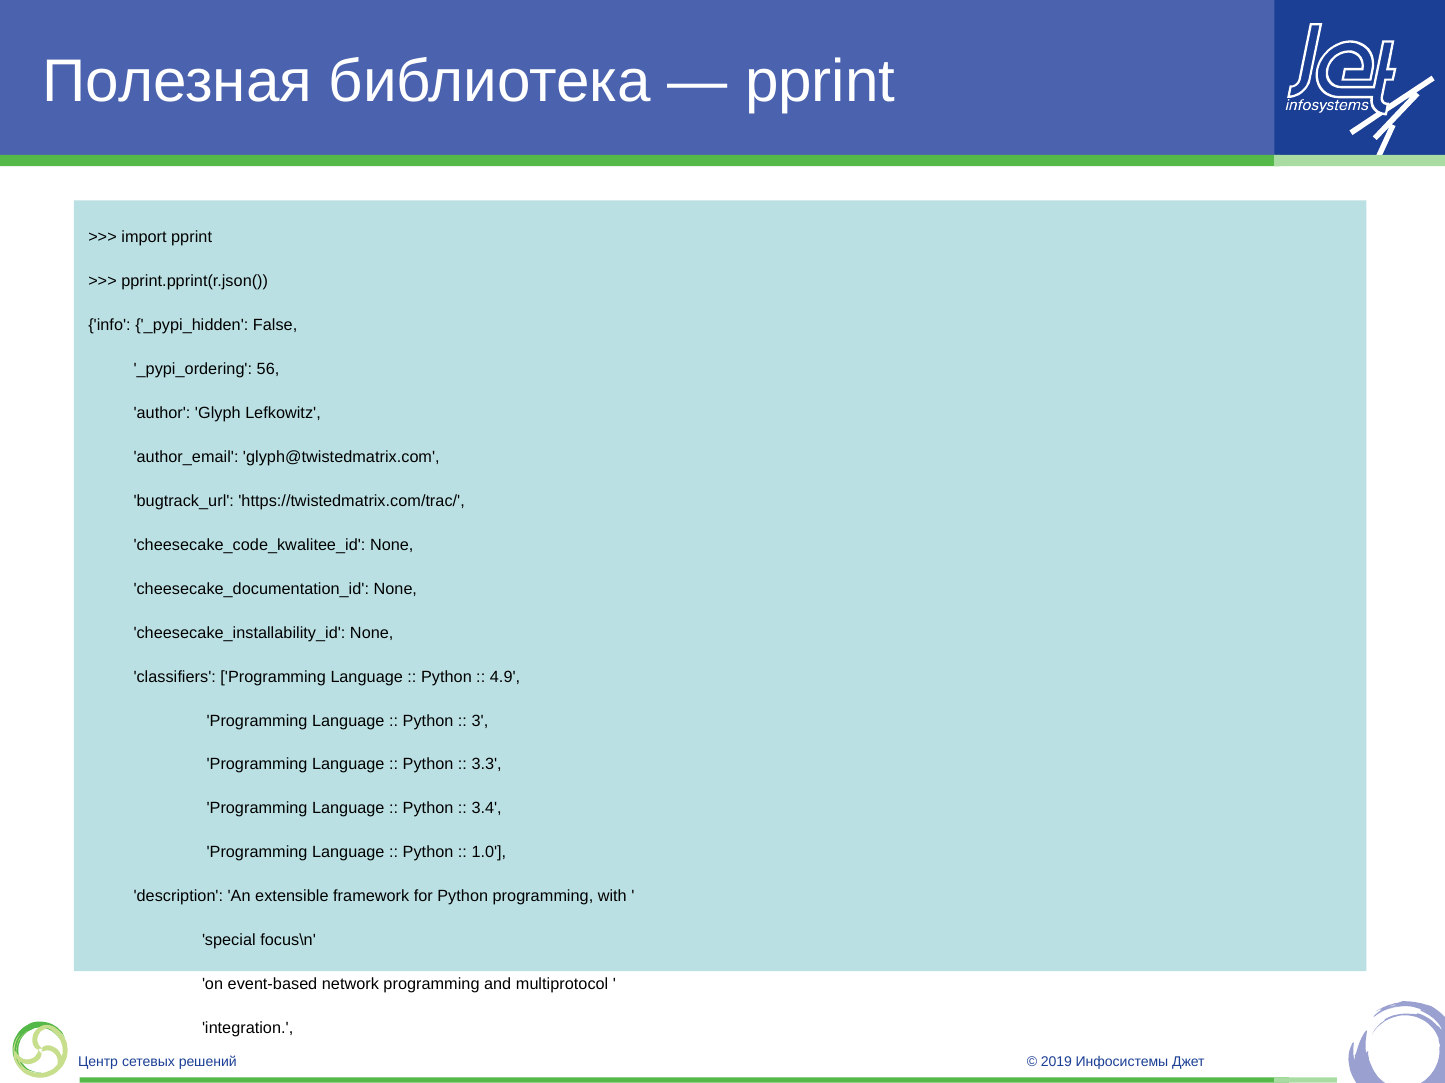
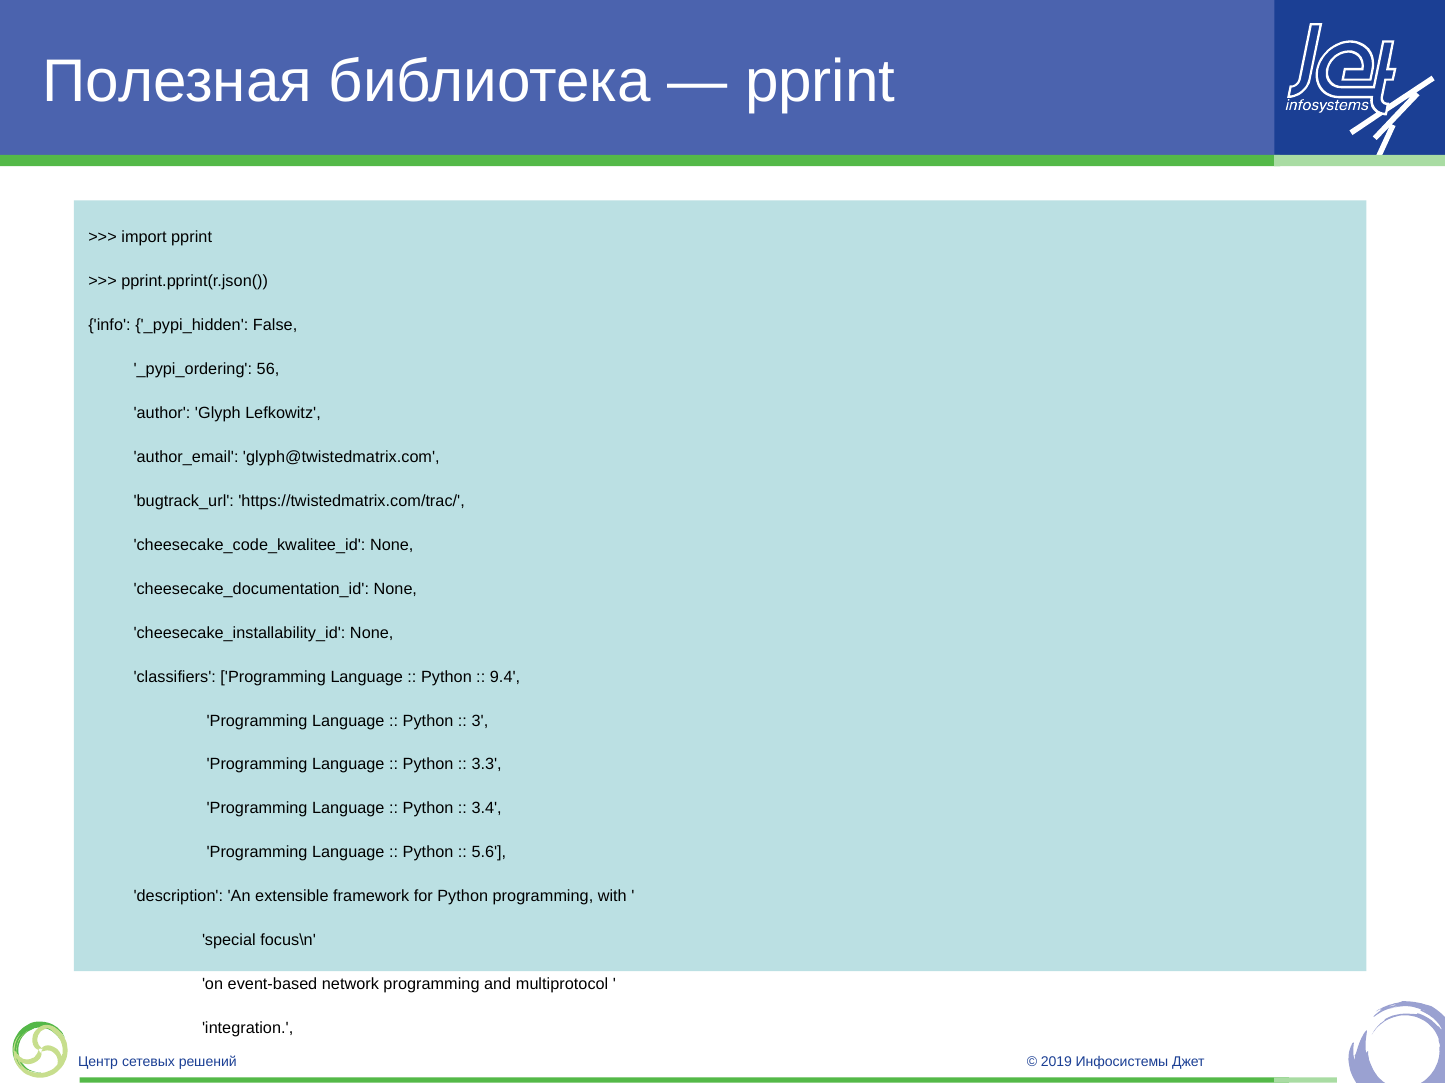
4.9: 4.9 -> 9.4 (505, 677)
1.0: 1.0 -> 5.6 (489, 853)
